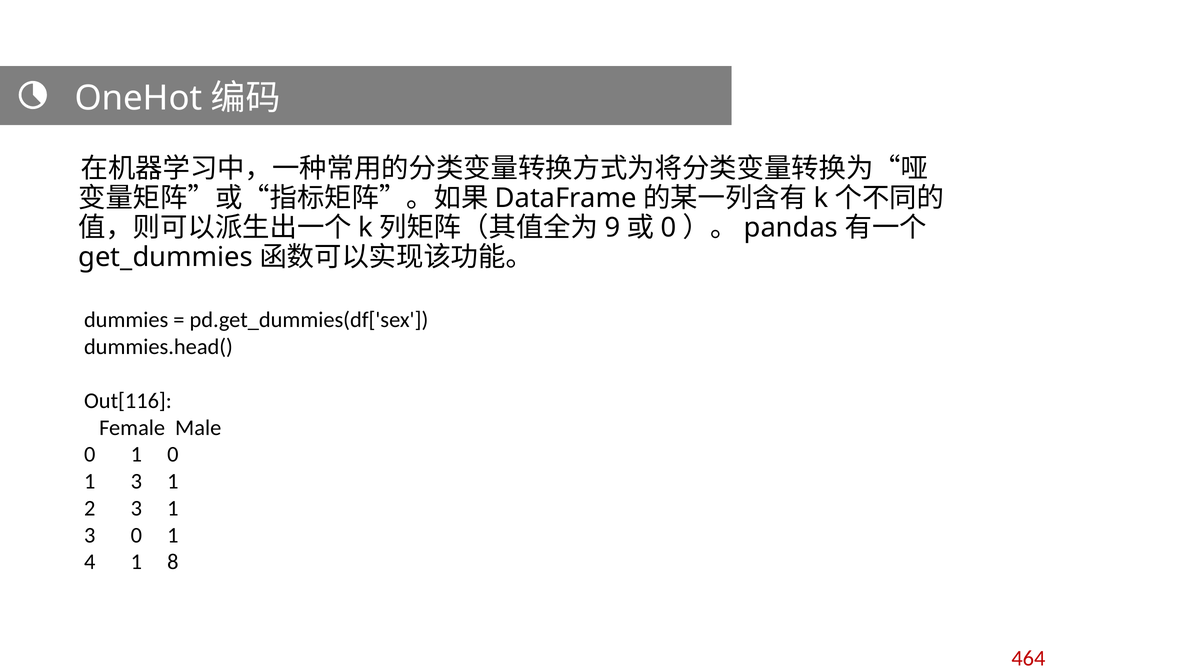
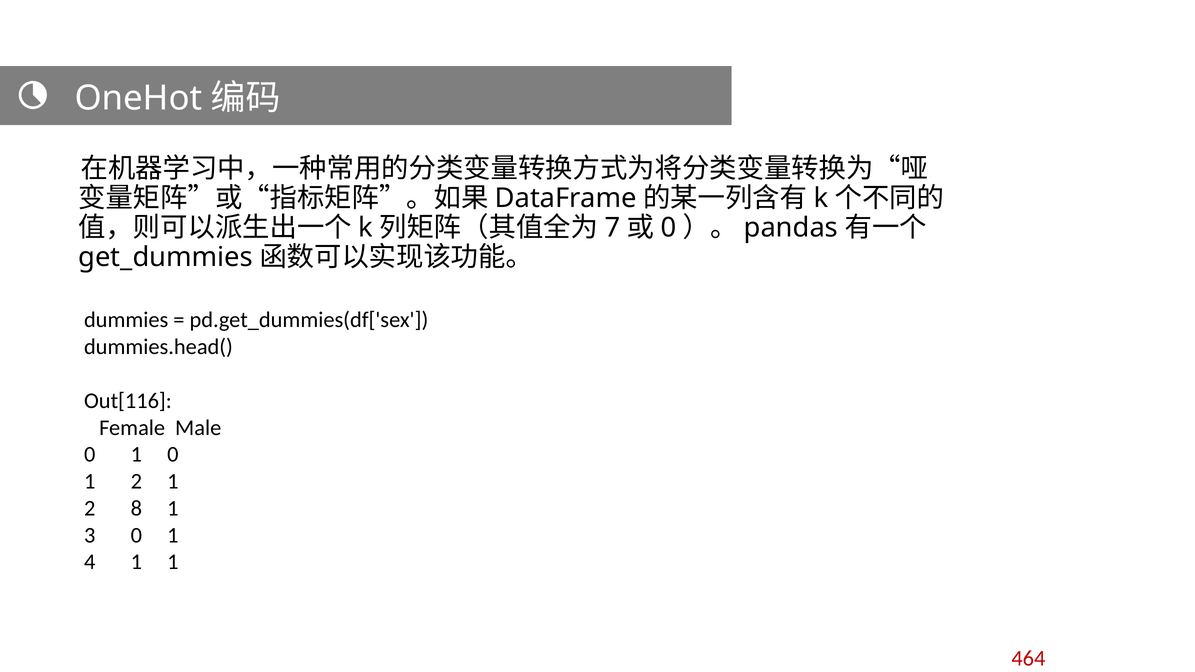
9: 9 -> 7 (612, 228)
3: 3 -> 2 (136, 482)
2 3: 3 -> 8 (136, 508)
1 8: 8 -> 1 (173, 562)
